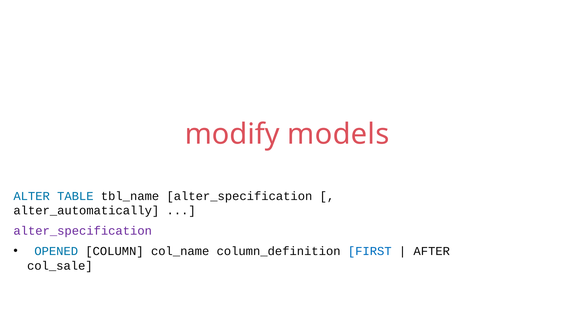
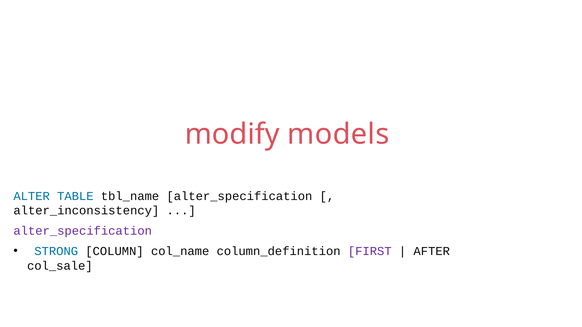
alter_automatically: alter_automatically -> alter_inconsistency (86, 211)
OPENED: OPENED -> STRONG (56, 252)
FIRST colour: blue -> purple (370, 252)
